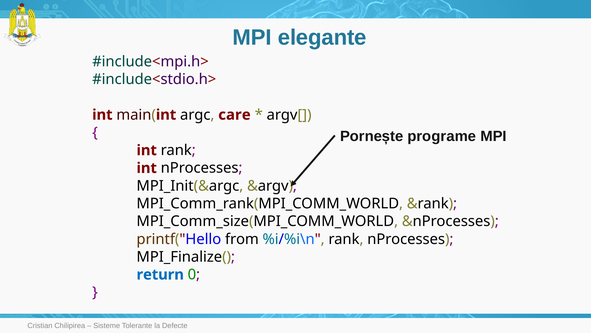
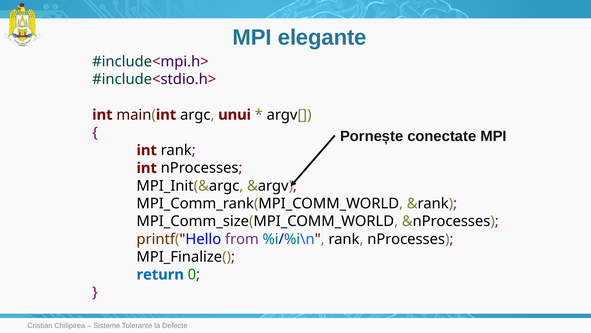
care: care -> unui (235, 115)
programe: programe -> conectate (442, 136)
from colour: black -> purple (242, 239)
